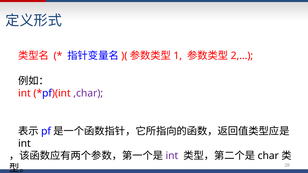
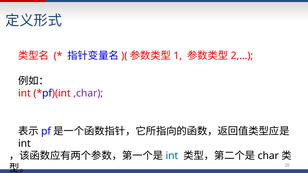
int colour: purple -> blue (172, 156)
